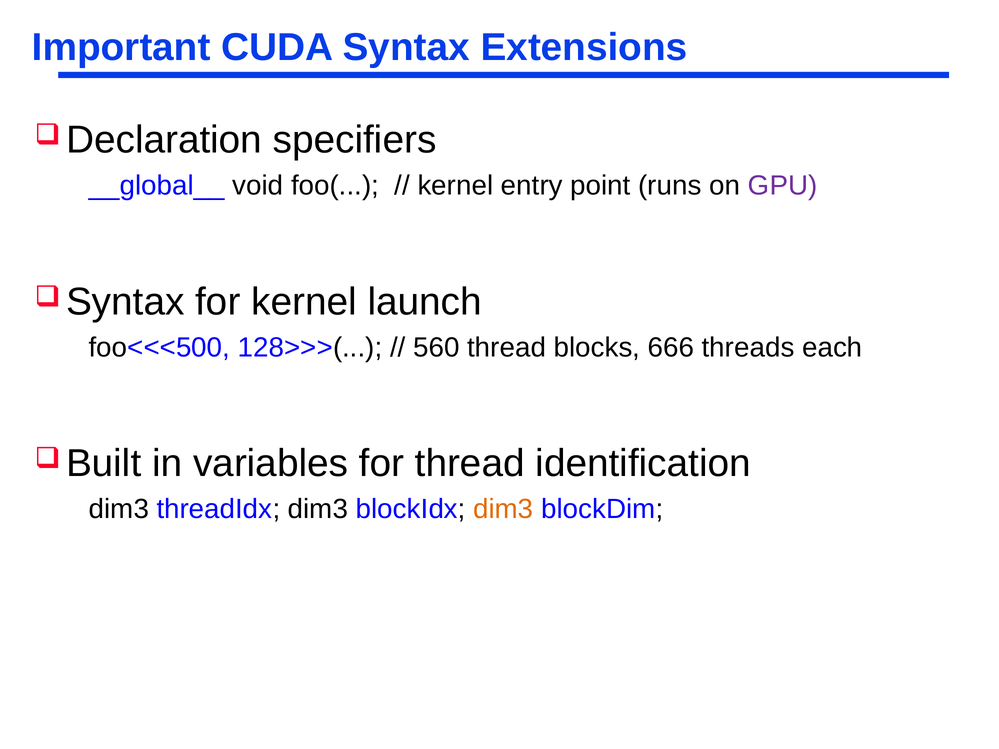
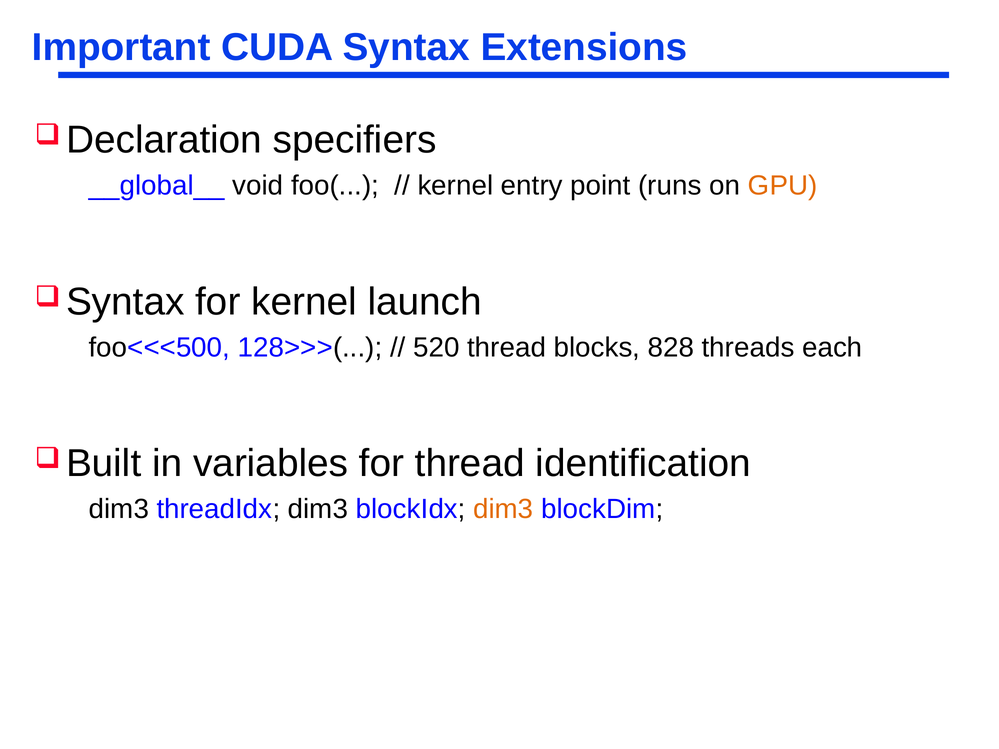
GPU colour: purple -> orange (783, 186)
560: 560 -> 520 (436, 348)
666: 666 -> 828 (671, 348)
